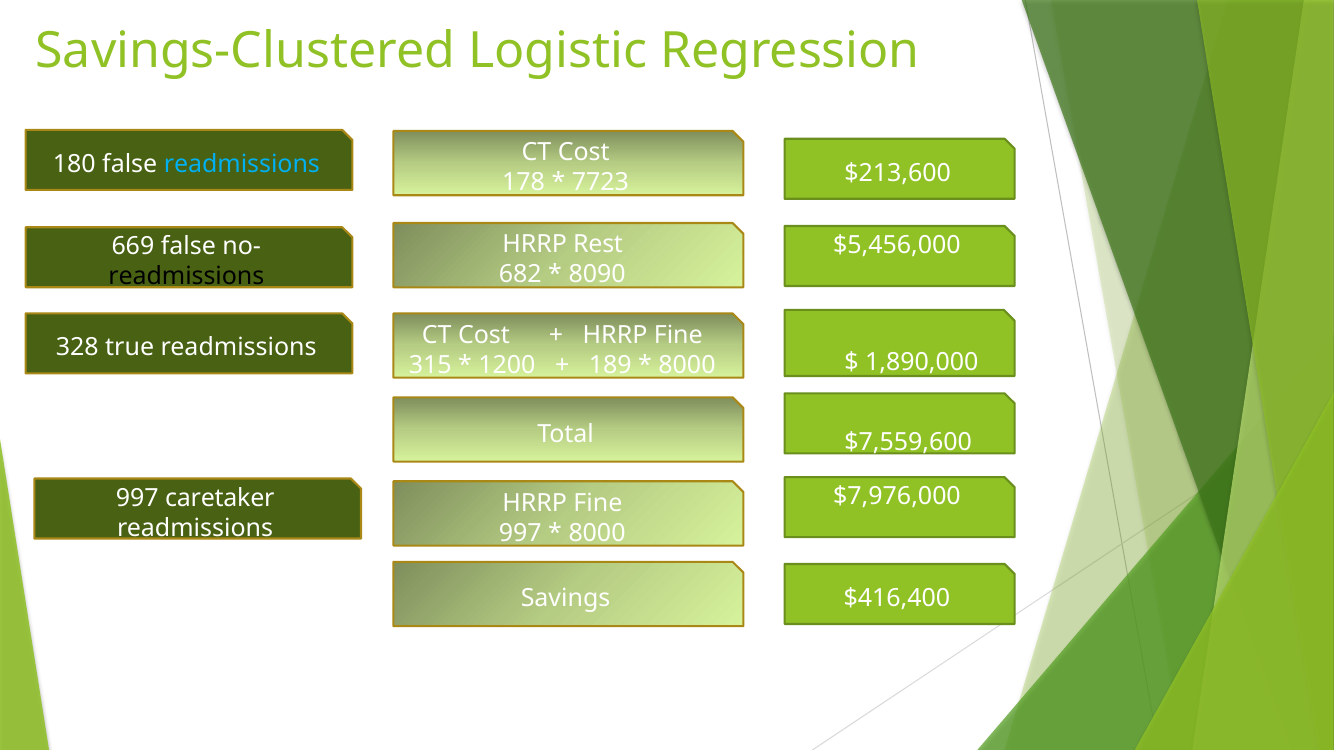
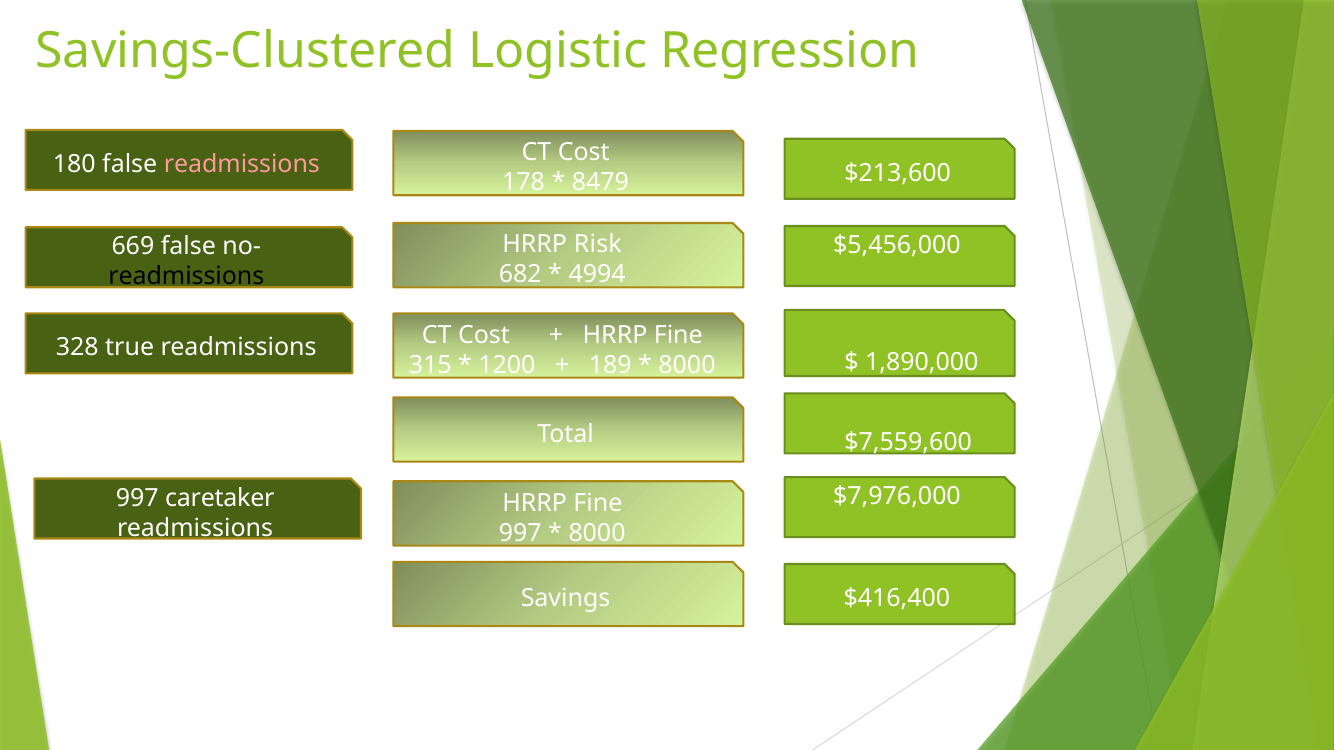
readmissions colour: light blue -> pink (242, 164)
7723: 7723 -> 8479 (600, 183)
Rest: Rest -> Risk (598, 245)
8090: 8090 -> 4994 (597, 275)
